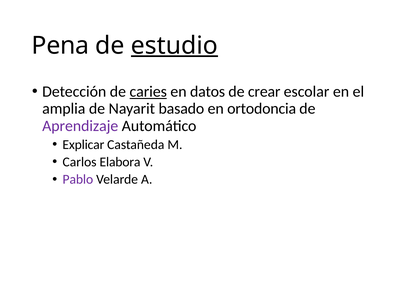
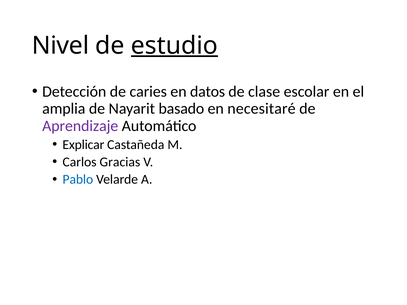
Pena: Pena -> Nivel (60, 46)
caries underline: present -> none (148, 92)
crear: crear -> clase (264, 92)
ortodoncia: ortodoncia -> necesitaré (261, 109)
Elabora: Elabora -> Gracias (120, 162)
Pablo colour: purple -> blue (78, 180)
